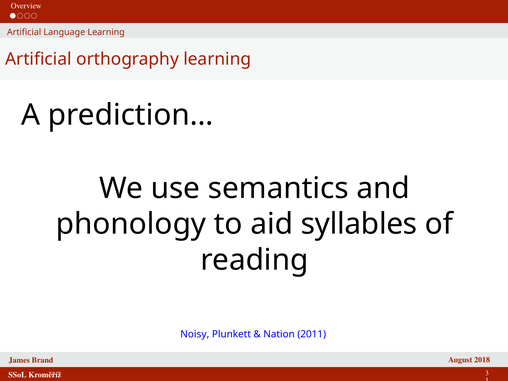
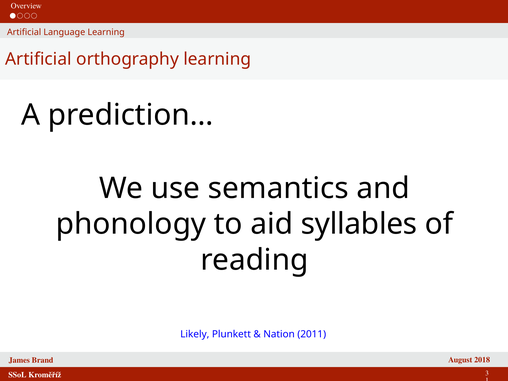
Noisy: Noisy -> Likely (195, 334)
